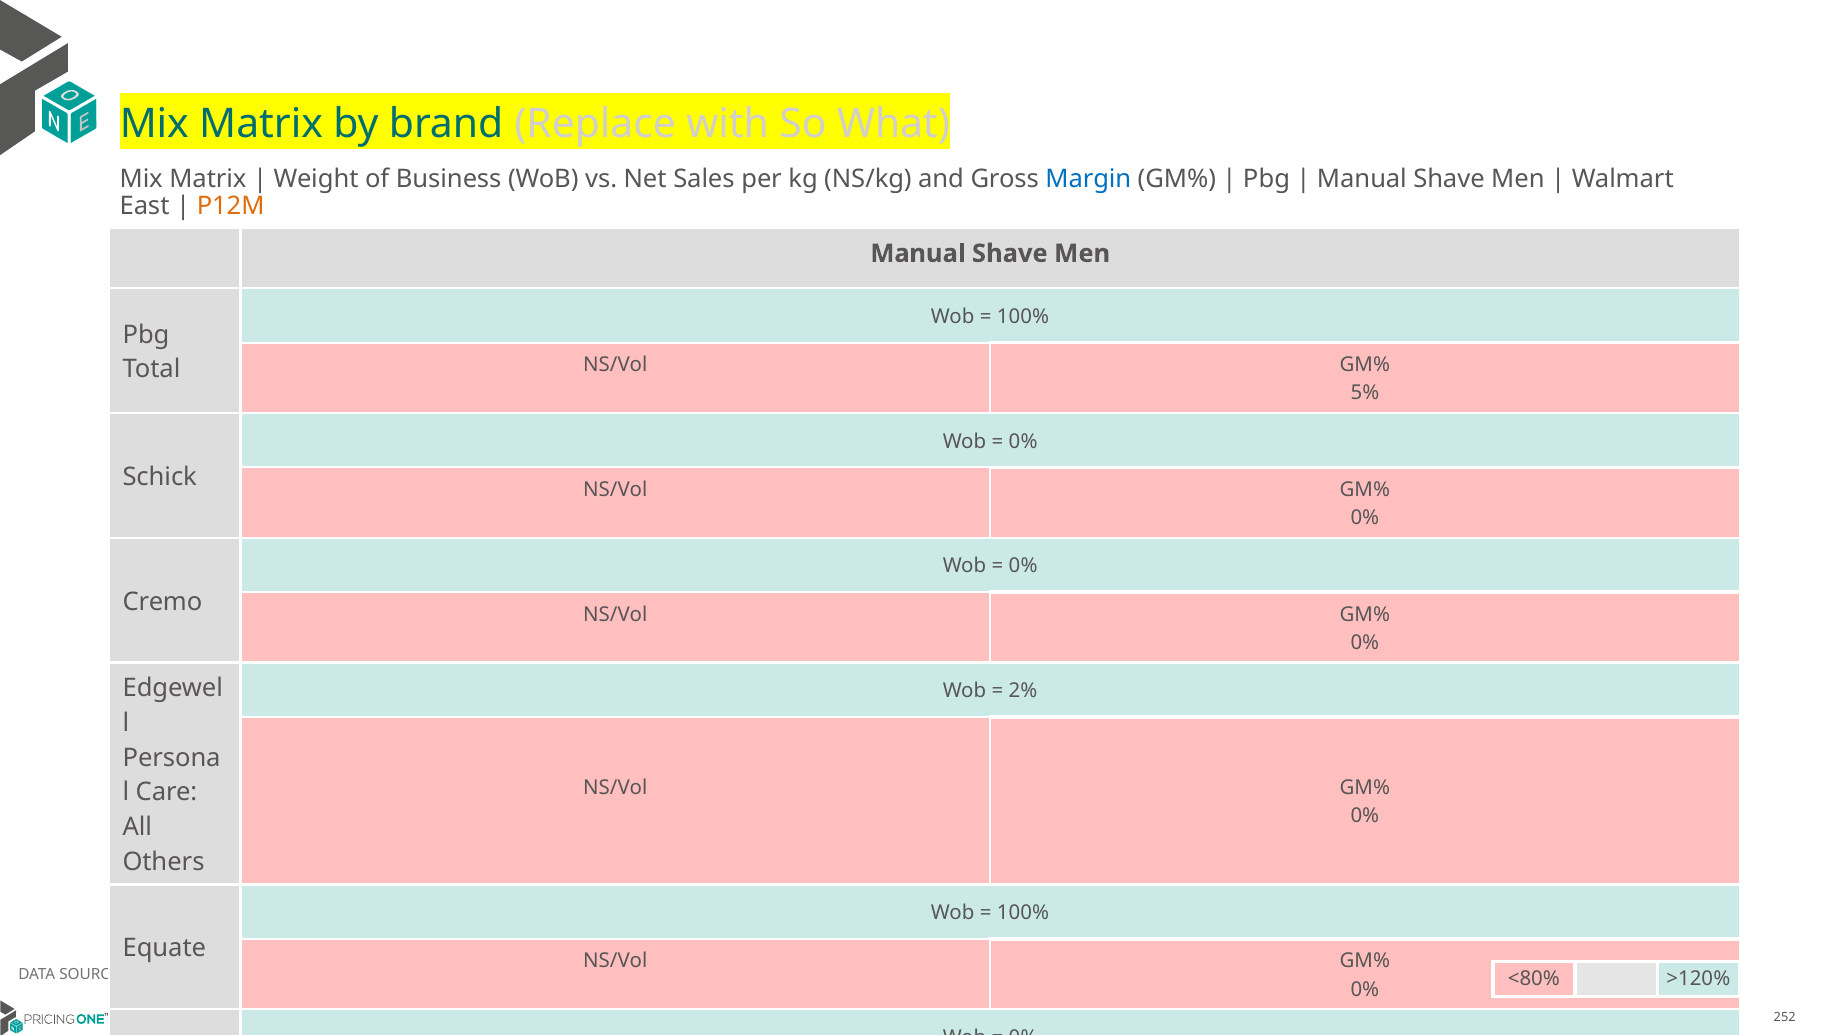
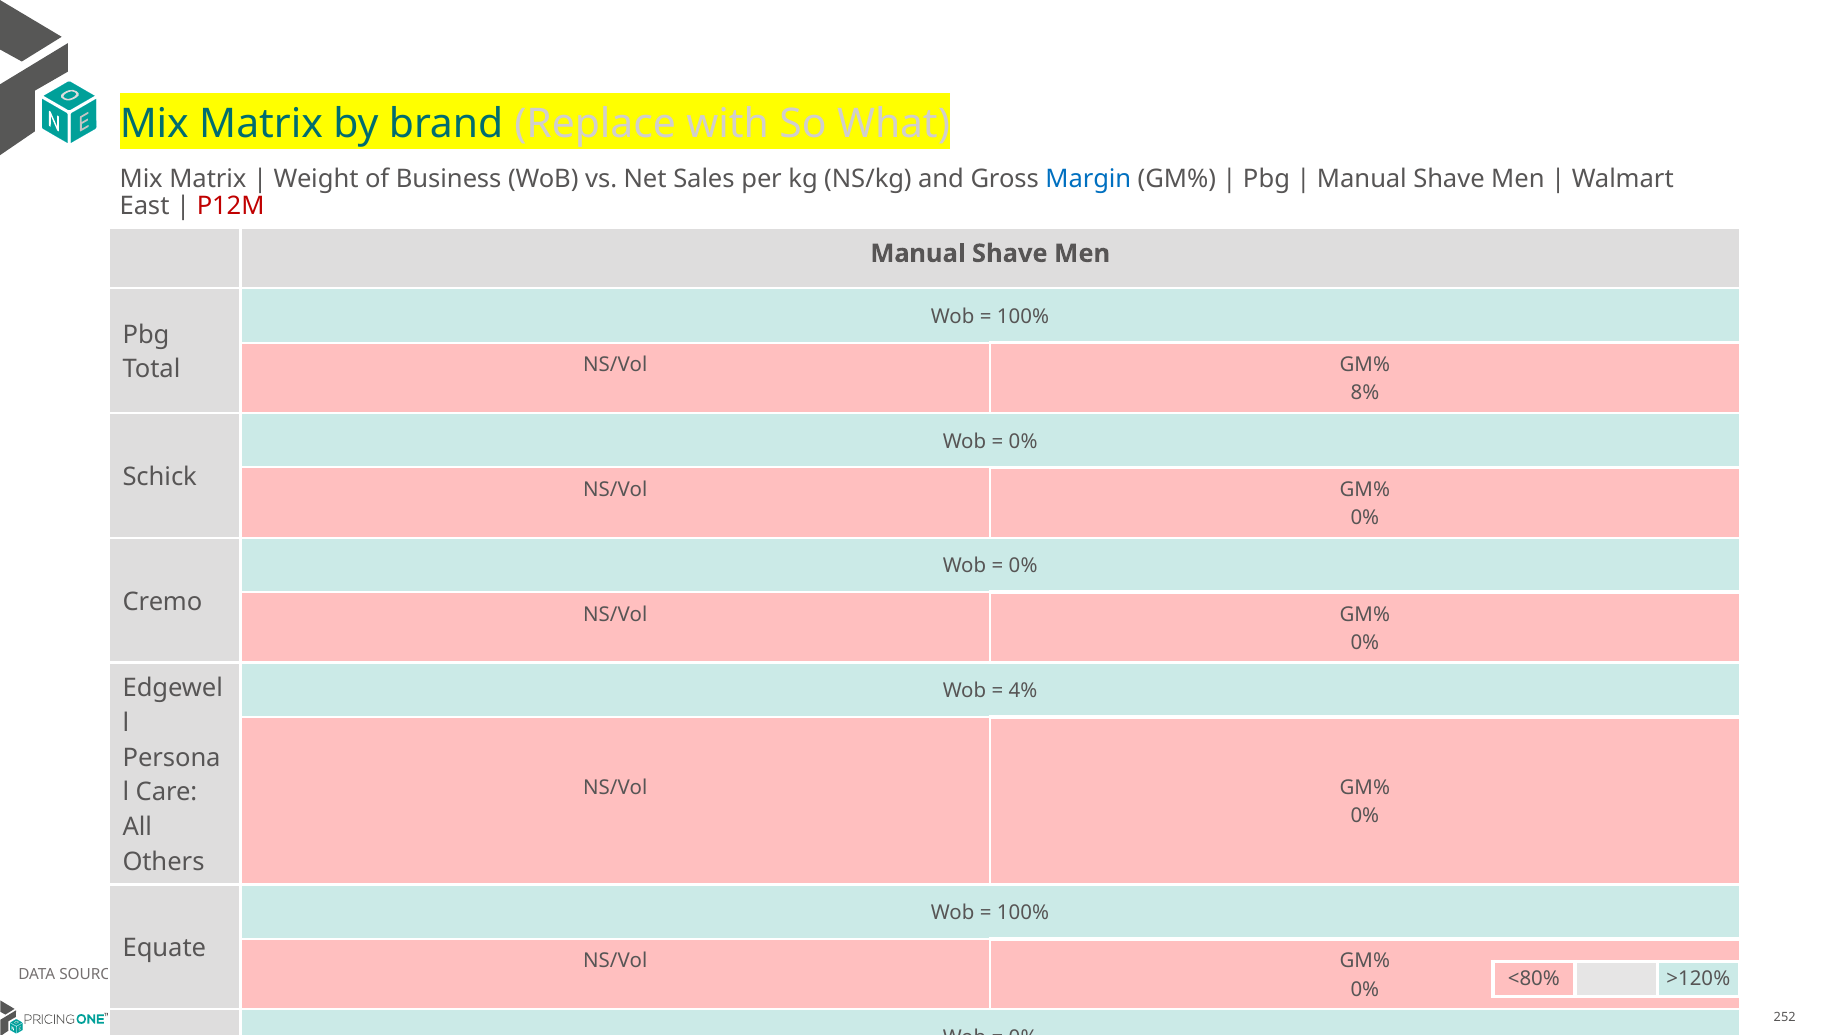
P12M colour: orange -> red (231, 206)
5%: 5% -> 8% (1365, 393)
2%: 2% -> 4% (1023, 691)
